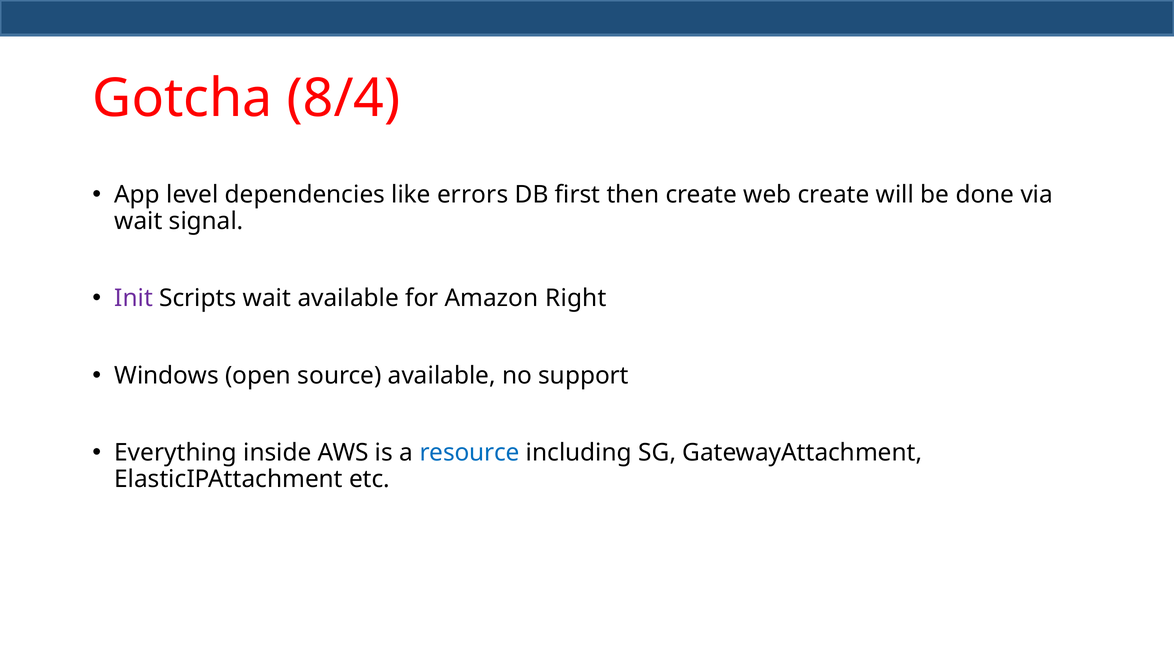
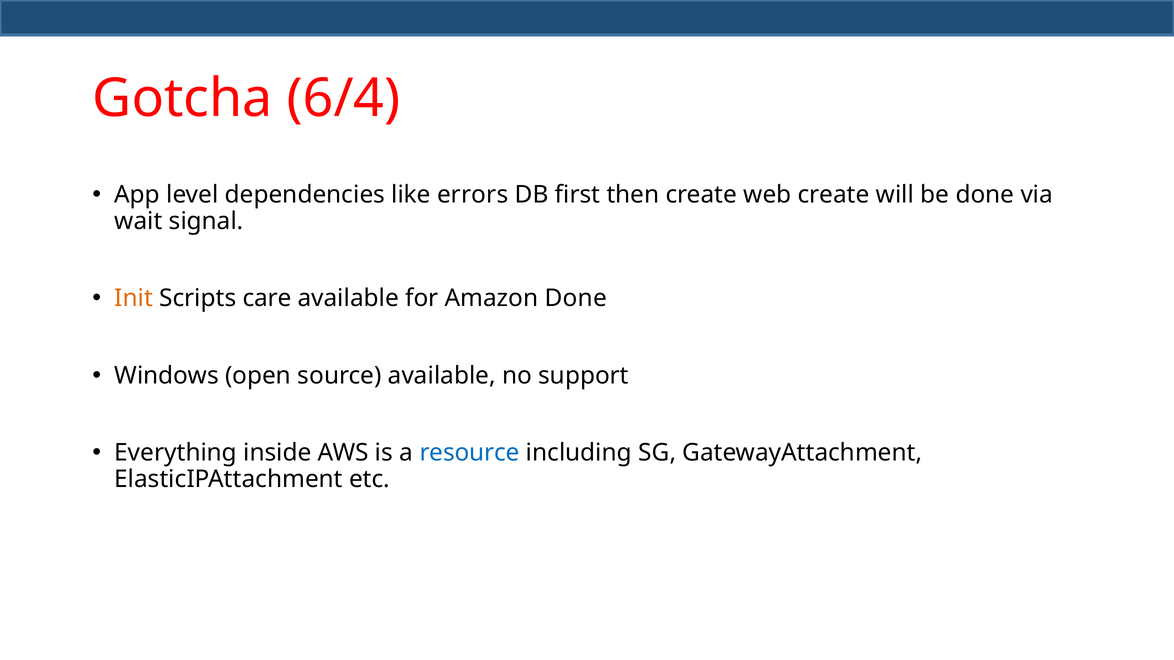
8/4: 8/4 -> 6/4 (344, 99)
Init colour: purple -> orange (134, 298)
Scripts wait: wait -> care (267, 298)
Amazon Right: Right -> Done (576, 298)
